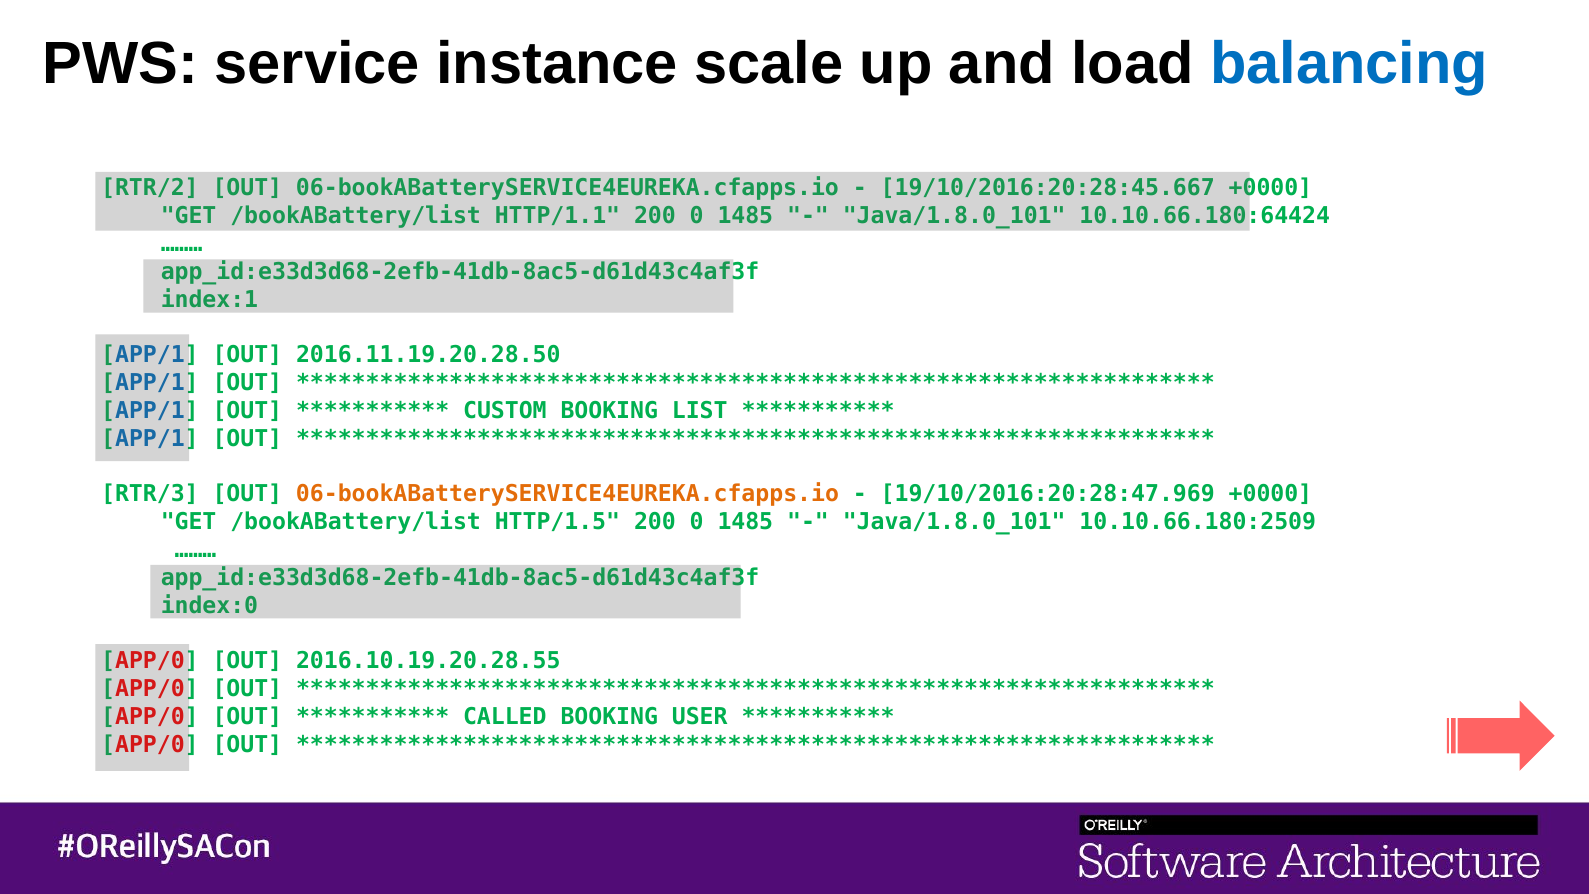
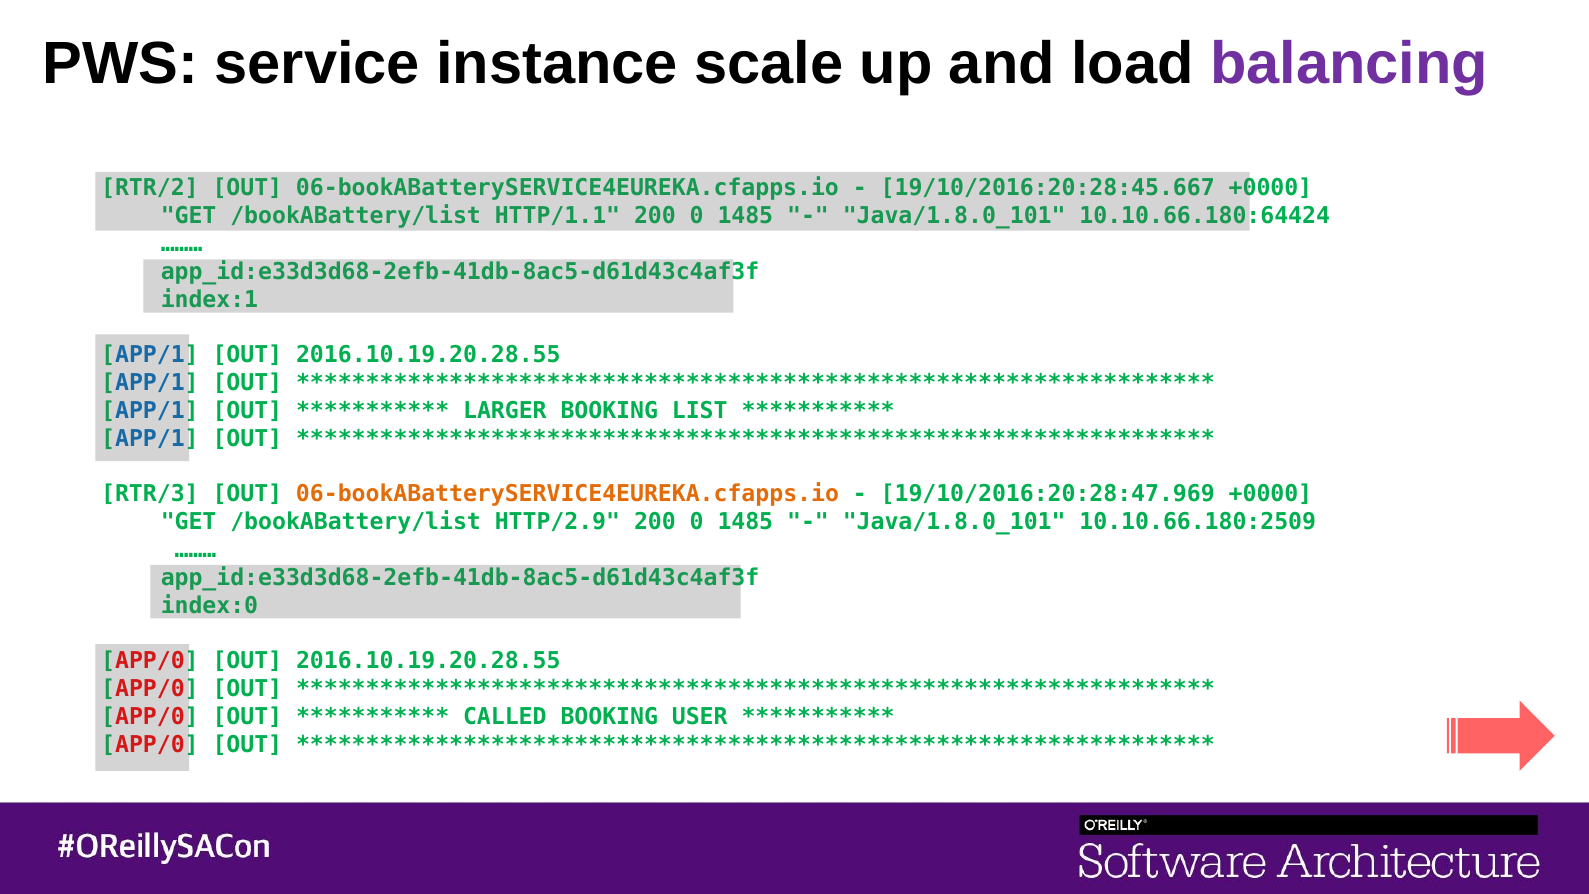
balancing colour: blue -> purple (1349, 64)
2016.11.19.20.28.50: 2016.11.19.20.28.50 -> 2016.10.19.20.28.55 (428, 355)
CUSTOM: CUSTOM -> LARGER (505, 411)
HTTP/1.5: HTTP/1.5 -> HTTP/2.9 (557, 522)
